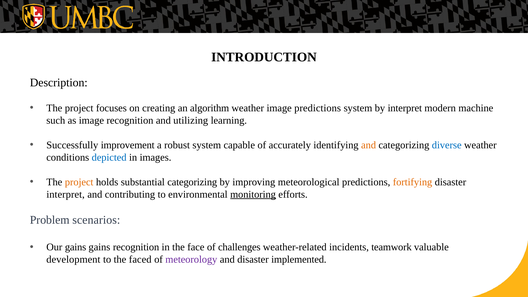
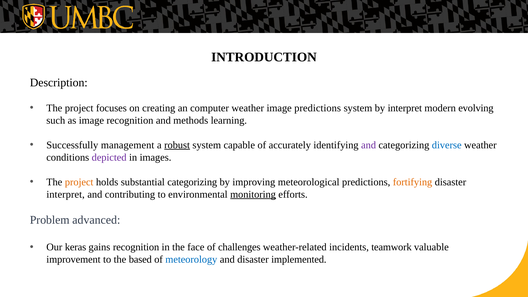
algorithm: algorithm -> computer (210, 108)
machine: machine -> evolving (476, 108)
utilizing: utilizing -> methods (191, 120)
improvement: improvement -> management (128, 145)
robust underline: none -> present (177, 145)
and colour: orange -> purple (369, 145)
depicted colour: blue -> purple (109, 157)
scenarios: scenarios -> advanced (96, 220)
Our gains: gains -> keras (76, 247)
development: development -> improvement (73, 259)
faced: faced -> based (140, 259)
meteorology colour: purple -> blue (191, 259)
